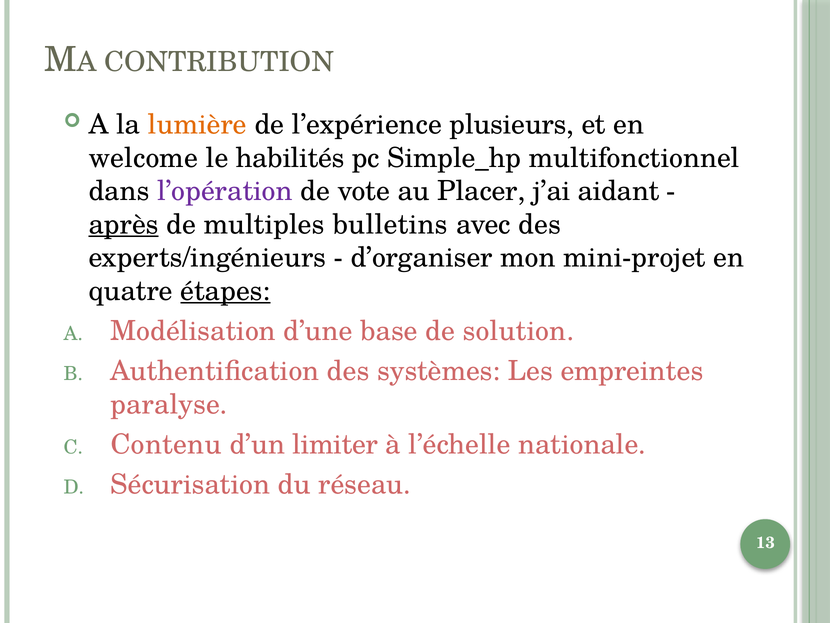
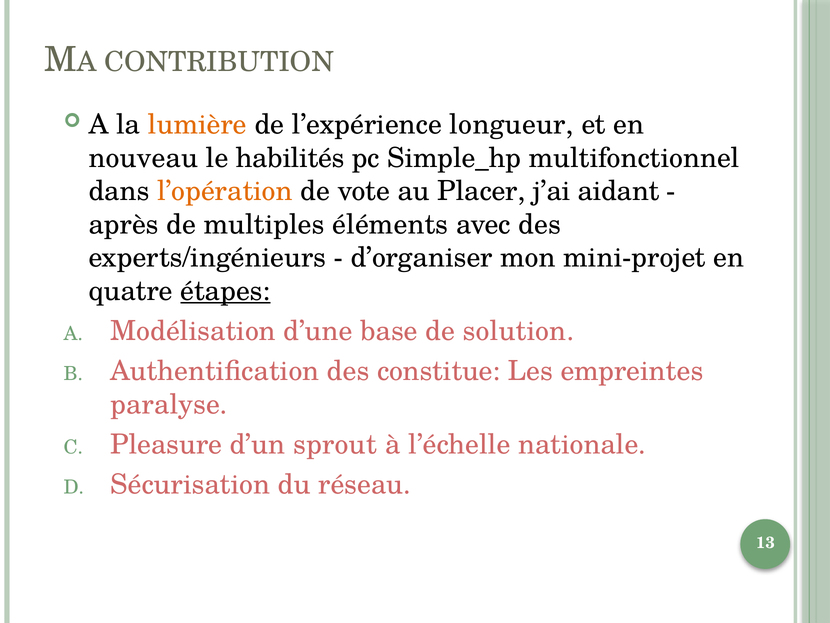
plusieurs: plusieurs -> longueur (512, 125)
welcome: welcome -> nouveau (143, 158)
l’opération colour: purple -> orange (225, 191)
après underline: present -> none (124, 224)
bulletins: bulletins -> éléments (390, 224)
systèmes: systèmes -> constitue (439, 371)
Contenu: Contenu -> Pleasure (166, 444)
limiter: limiter -> sprout (335, 444)
